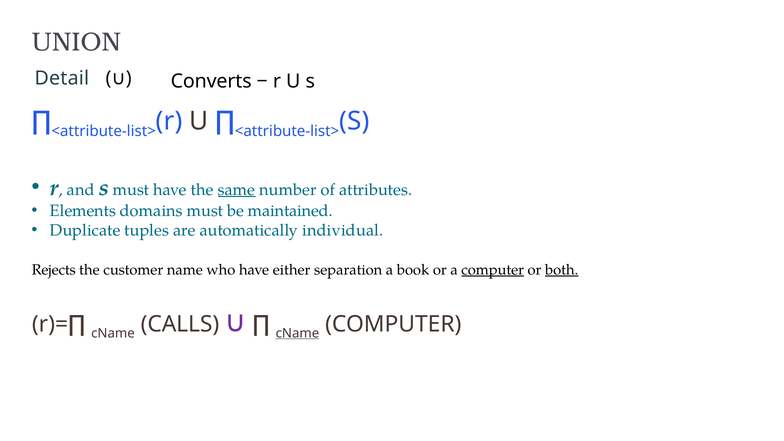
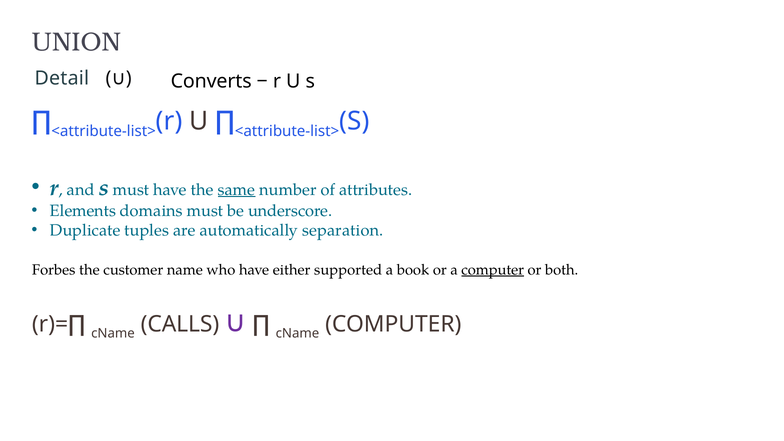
maintained: maintained -> underscore (290, 211)
individual: individual -> separation (343, 230)
Rejects: Rejects -> Forbes (54, 270)
separation: separation -> supported (348, 270)
both underline: present -> none (562, 270)
cName underline: present -> none (297, 333)
